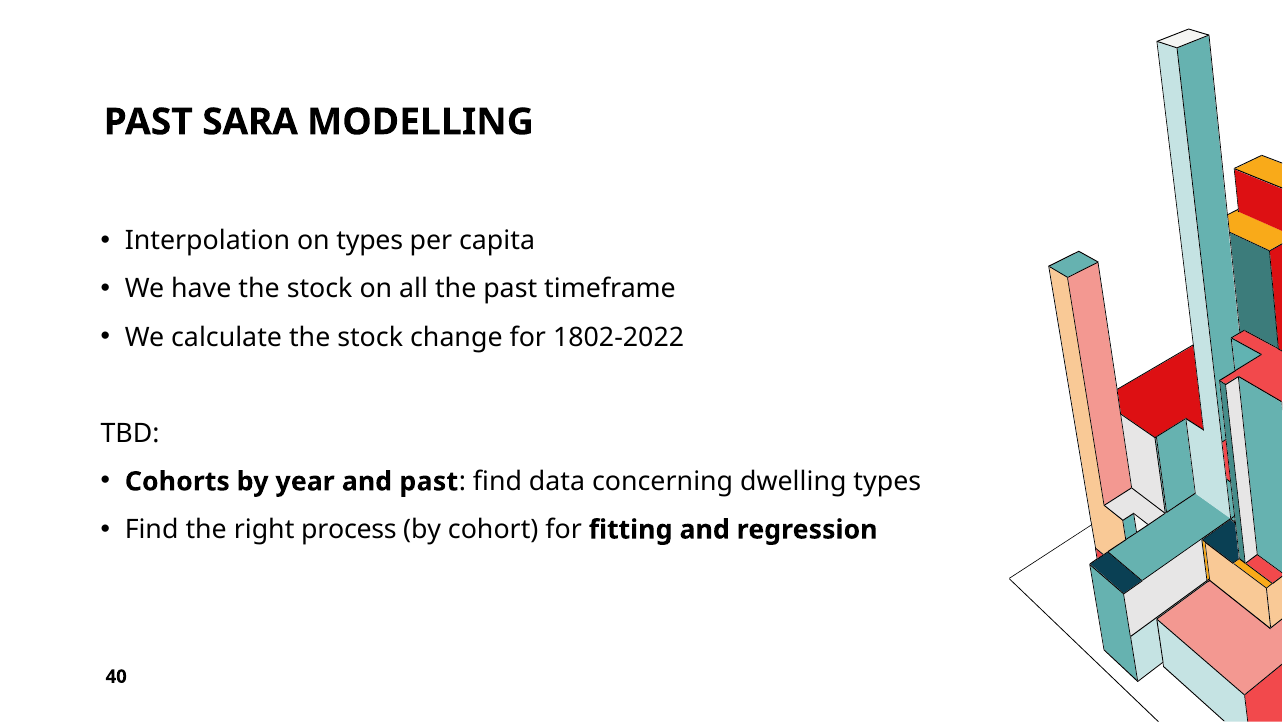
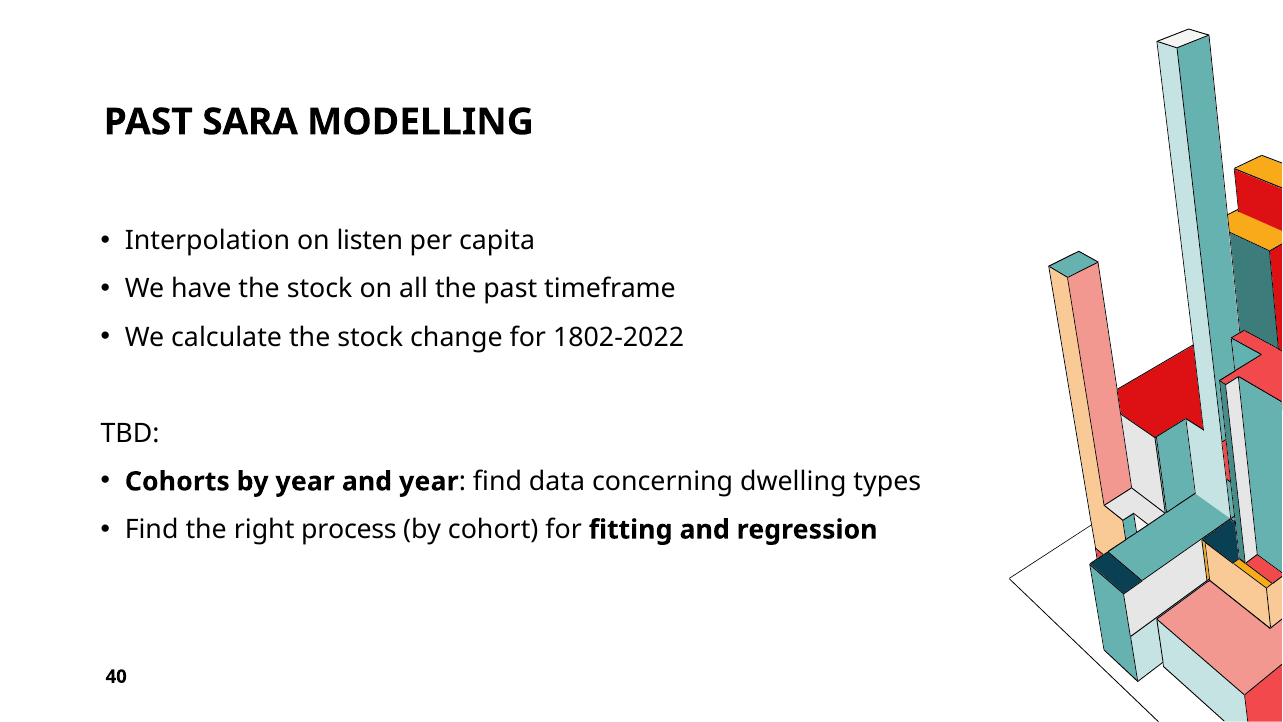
on types: types -> listen (370, 241)
and past: past -> year (429, 481)
